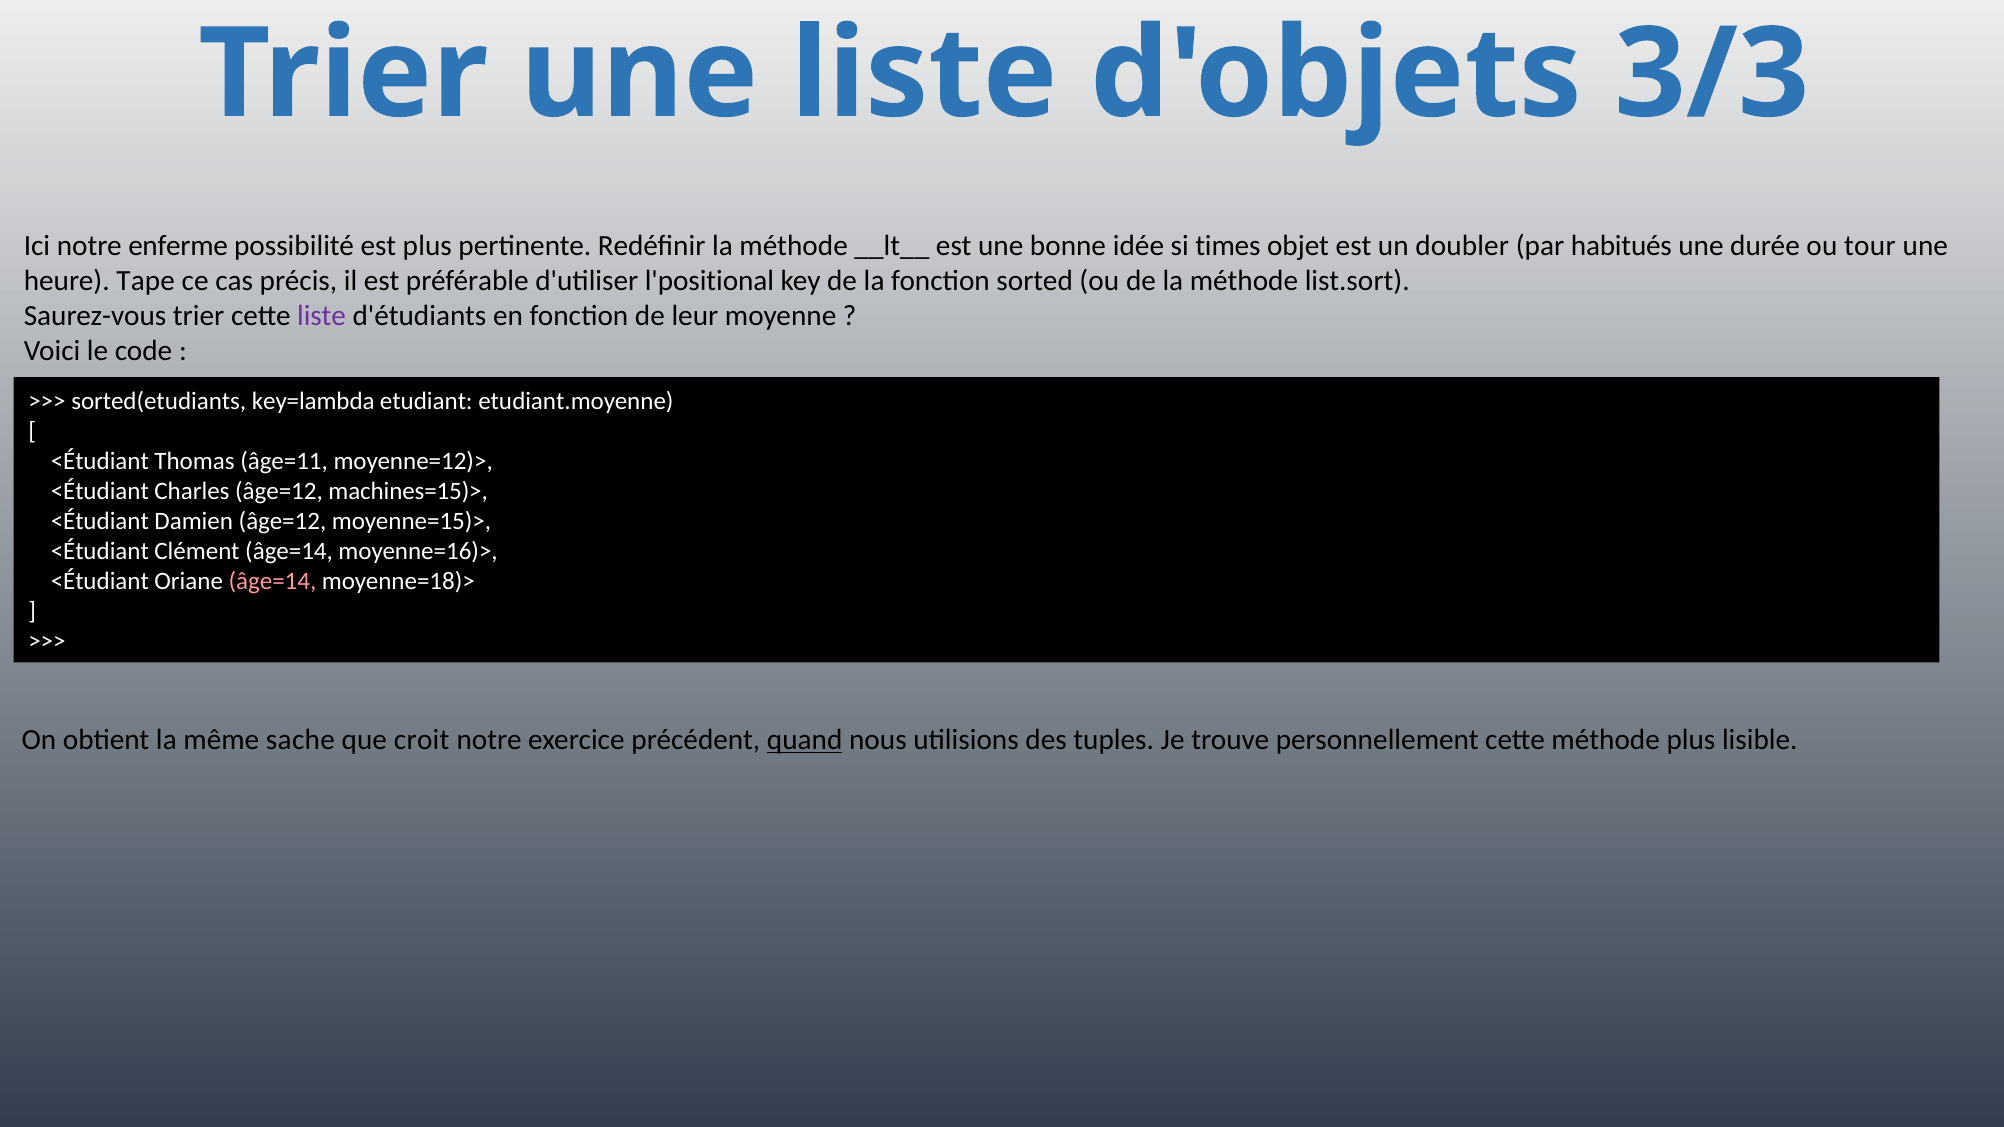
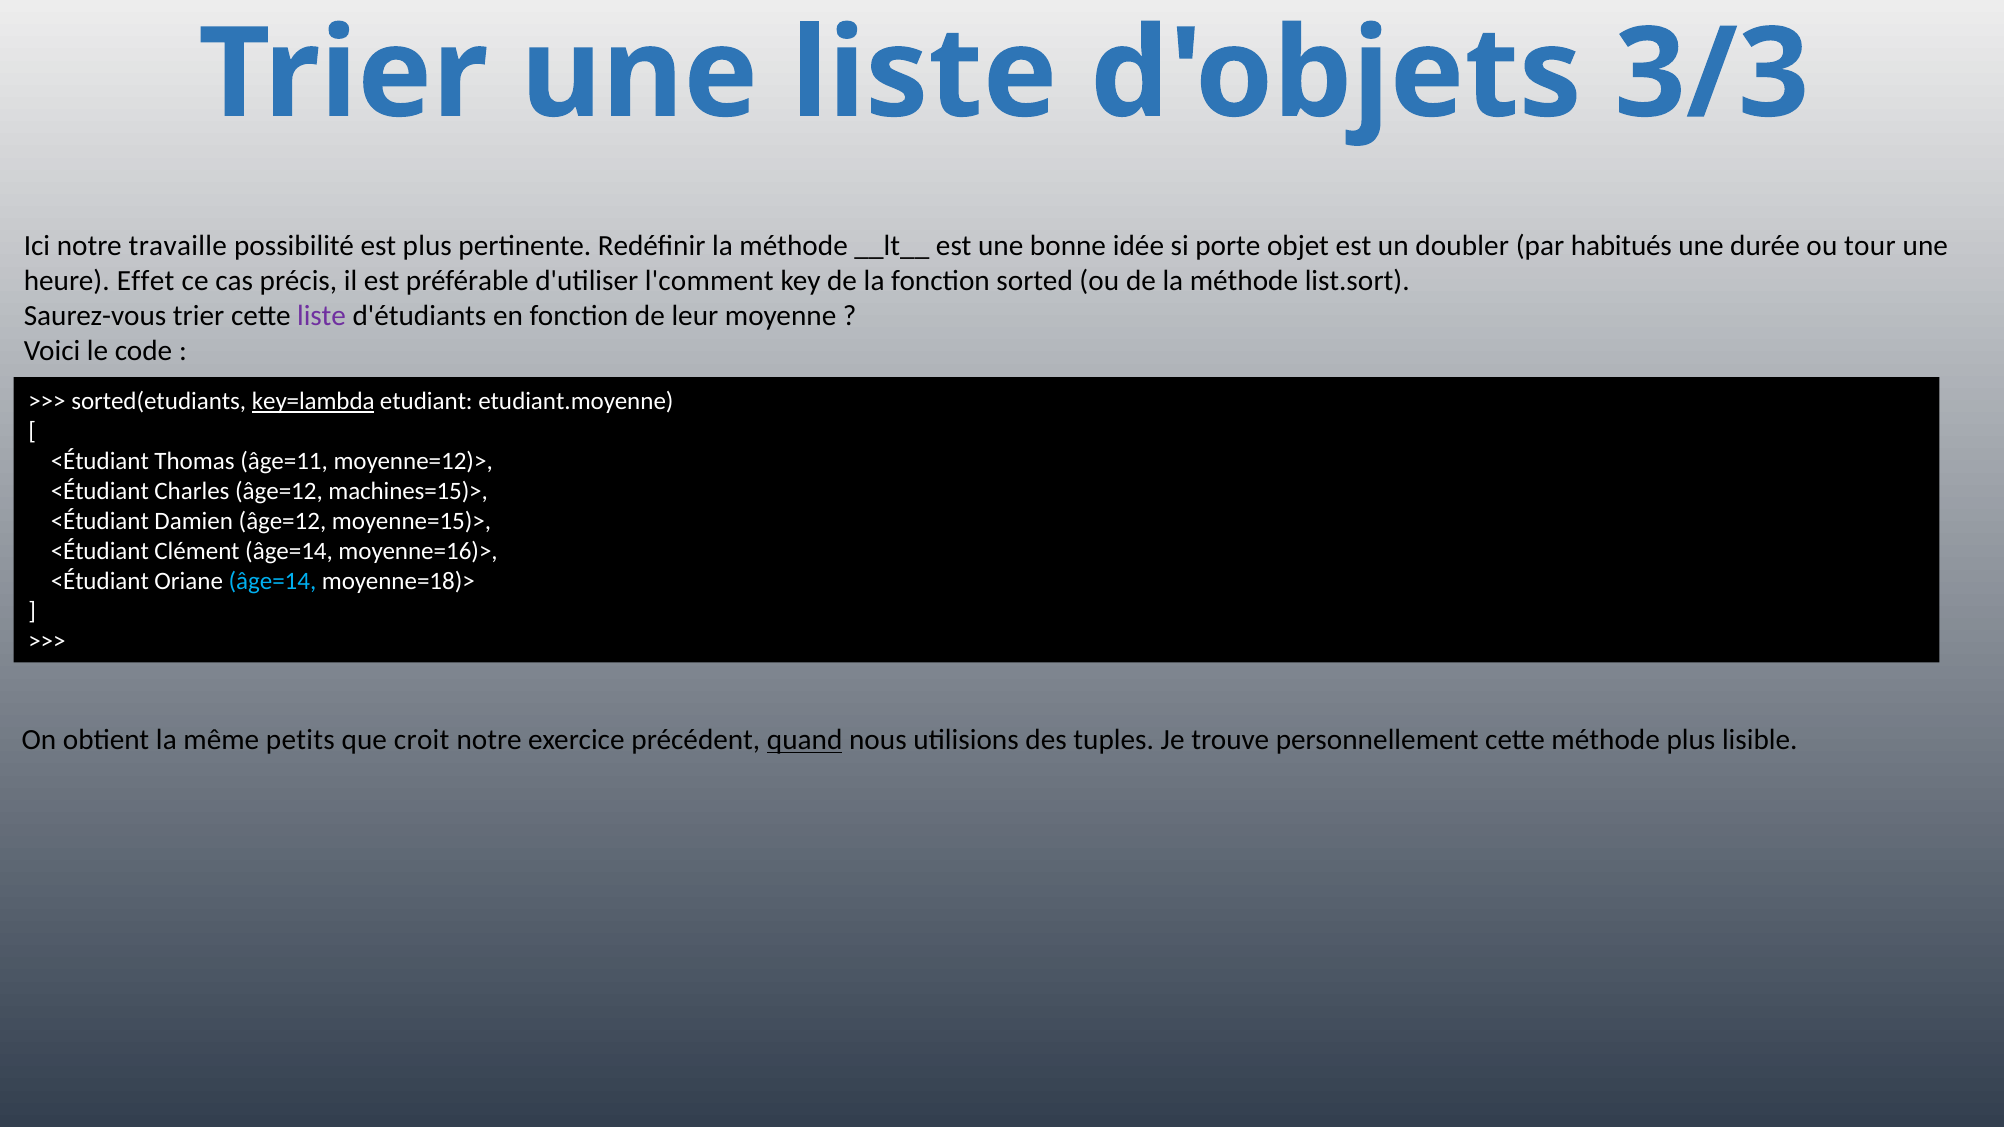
enferme: enferme -> travaille (178, 246)
times: times -> porte (1228, 246)
Tape: Tape -> Effet (146, 281)
l'positional: l'positional -> l'comment (709, 281)
key=lambda underline: none -> present (313, 401)
âge=14 colour: pink -> light blue (272, 582)
sache: sache -> petits (300, 740)
